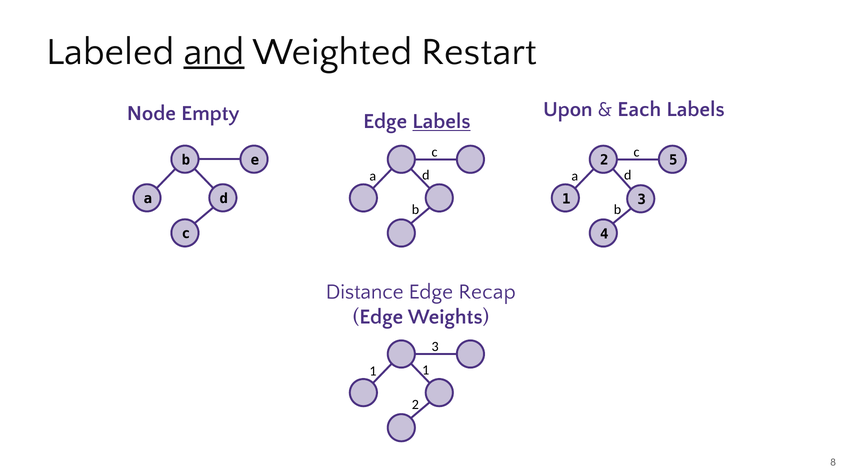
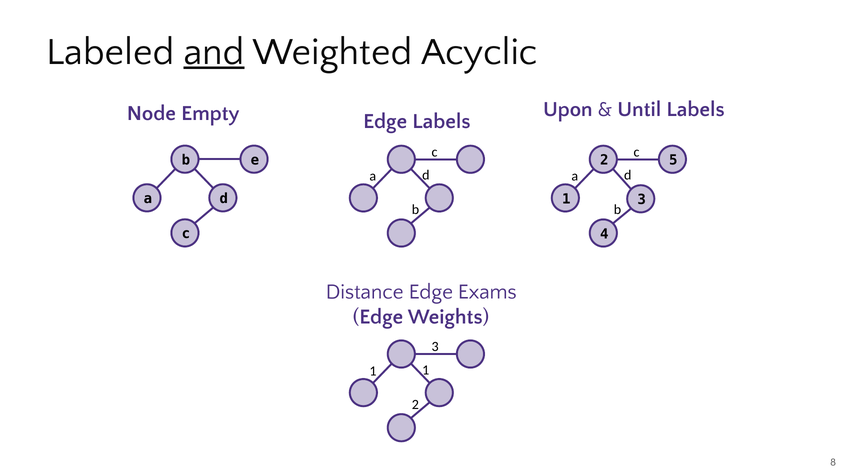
Restart: Restart -> Acyclic (480, 52)
Each: Each -> Until (639, 109)
Labels underline: present -> none (441, 121)
Recap: Recap -> Exams (487, 291)
